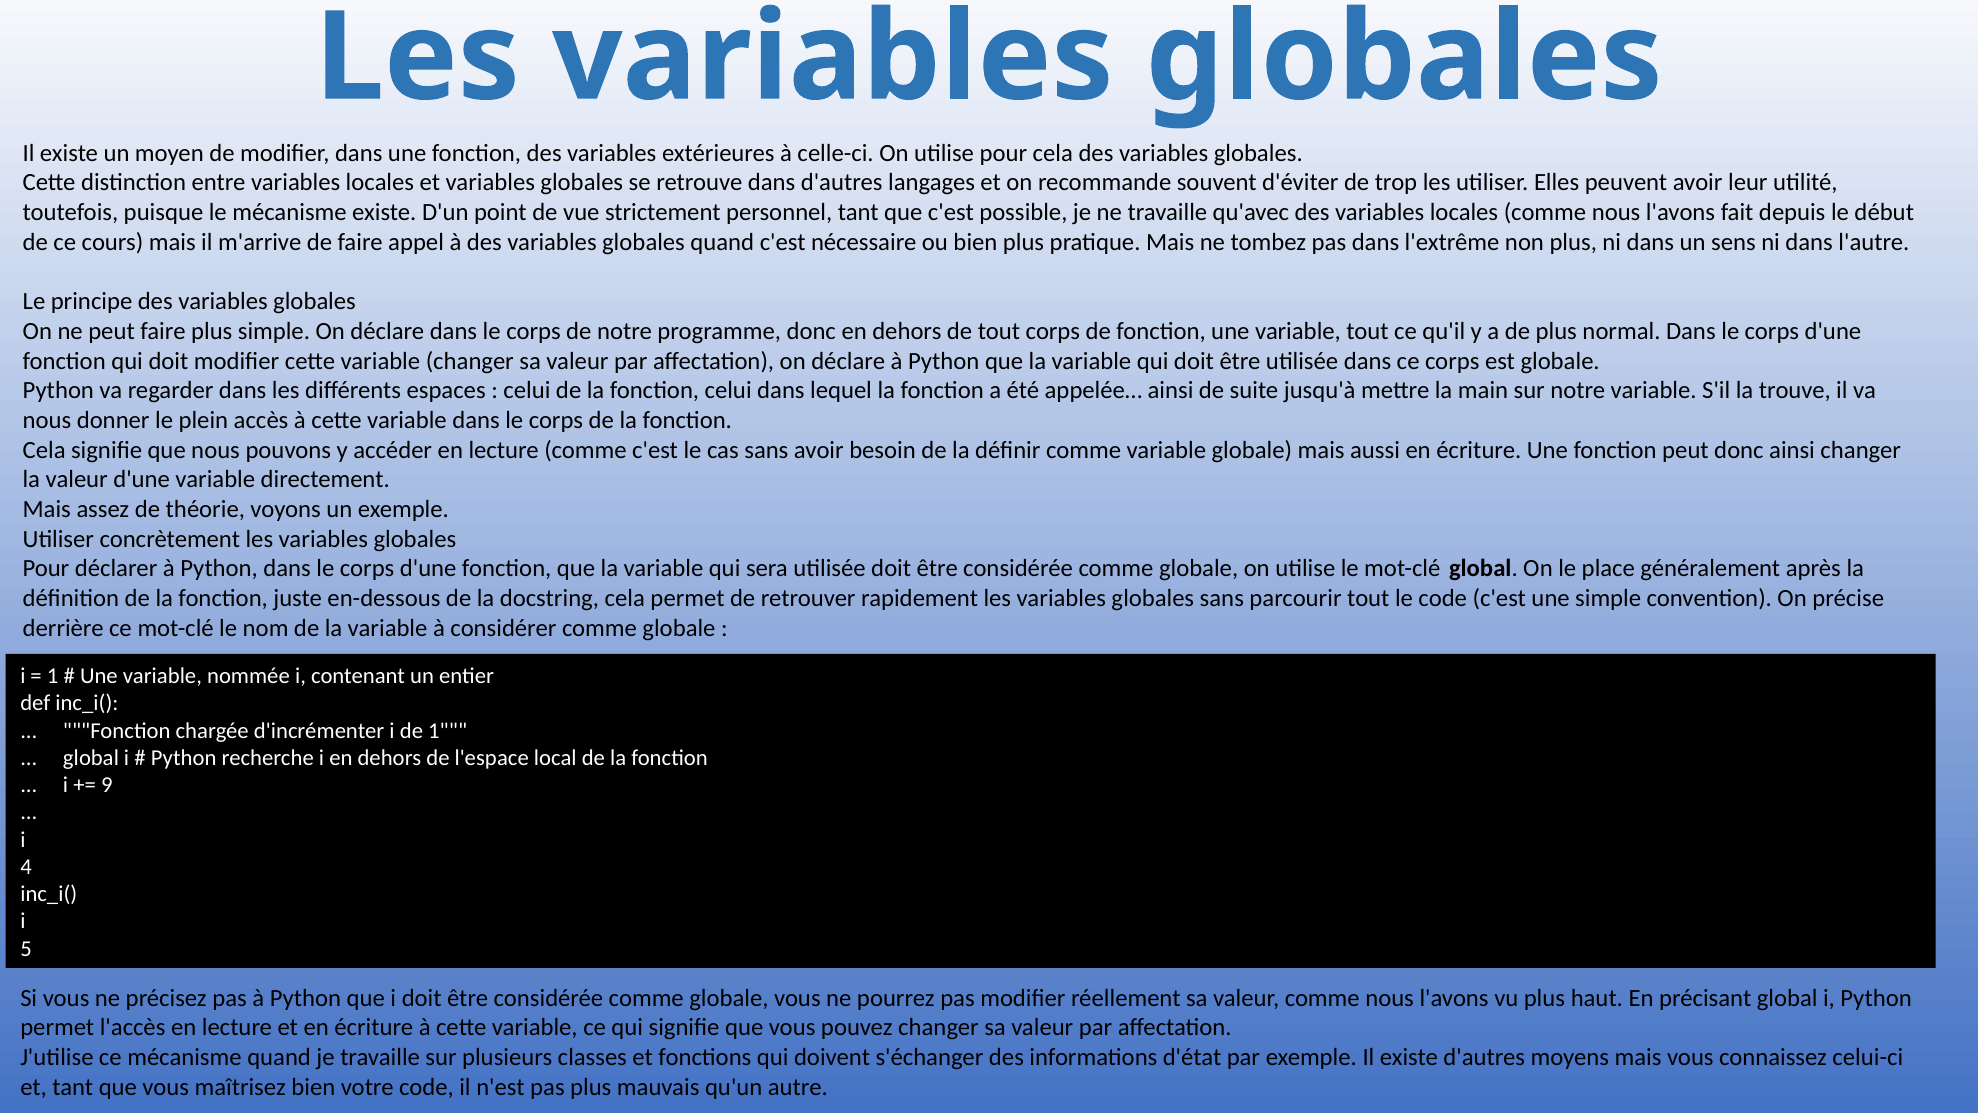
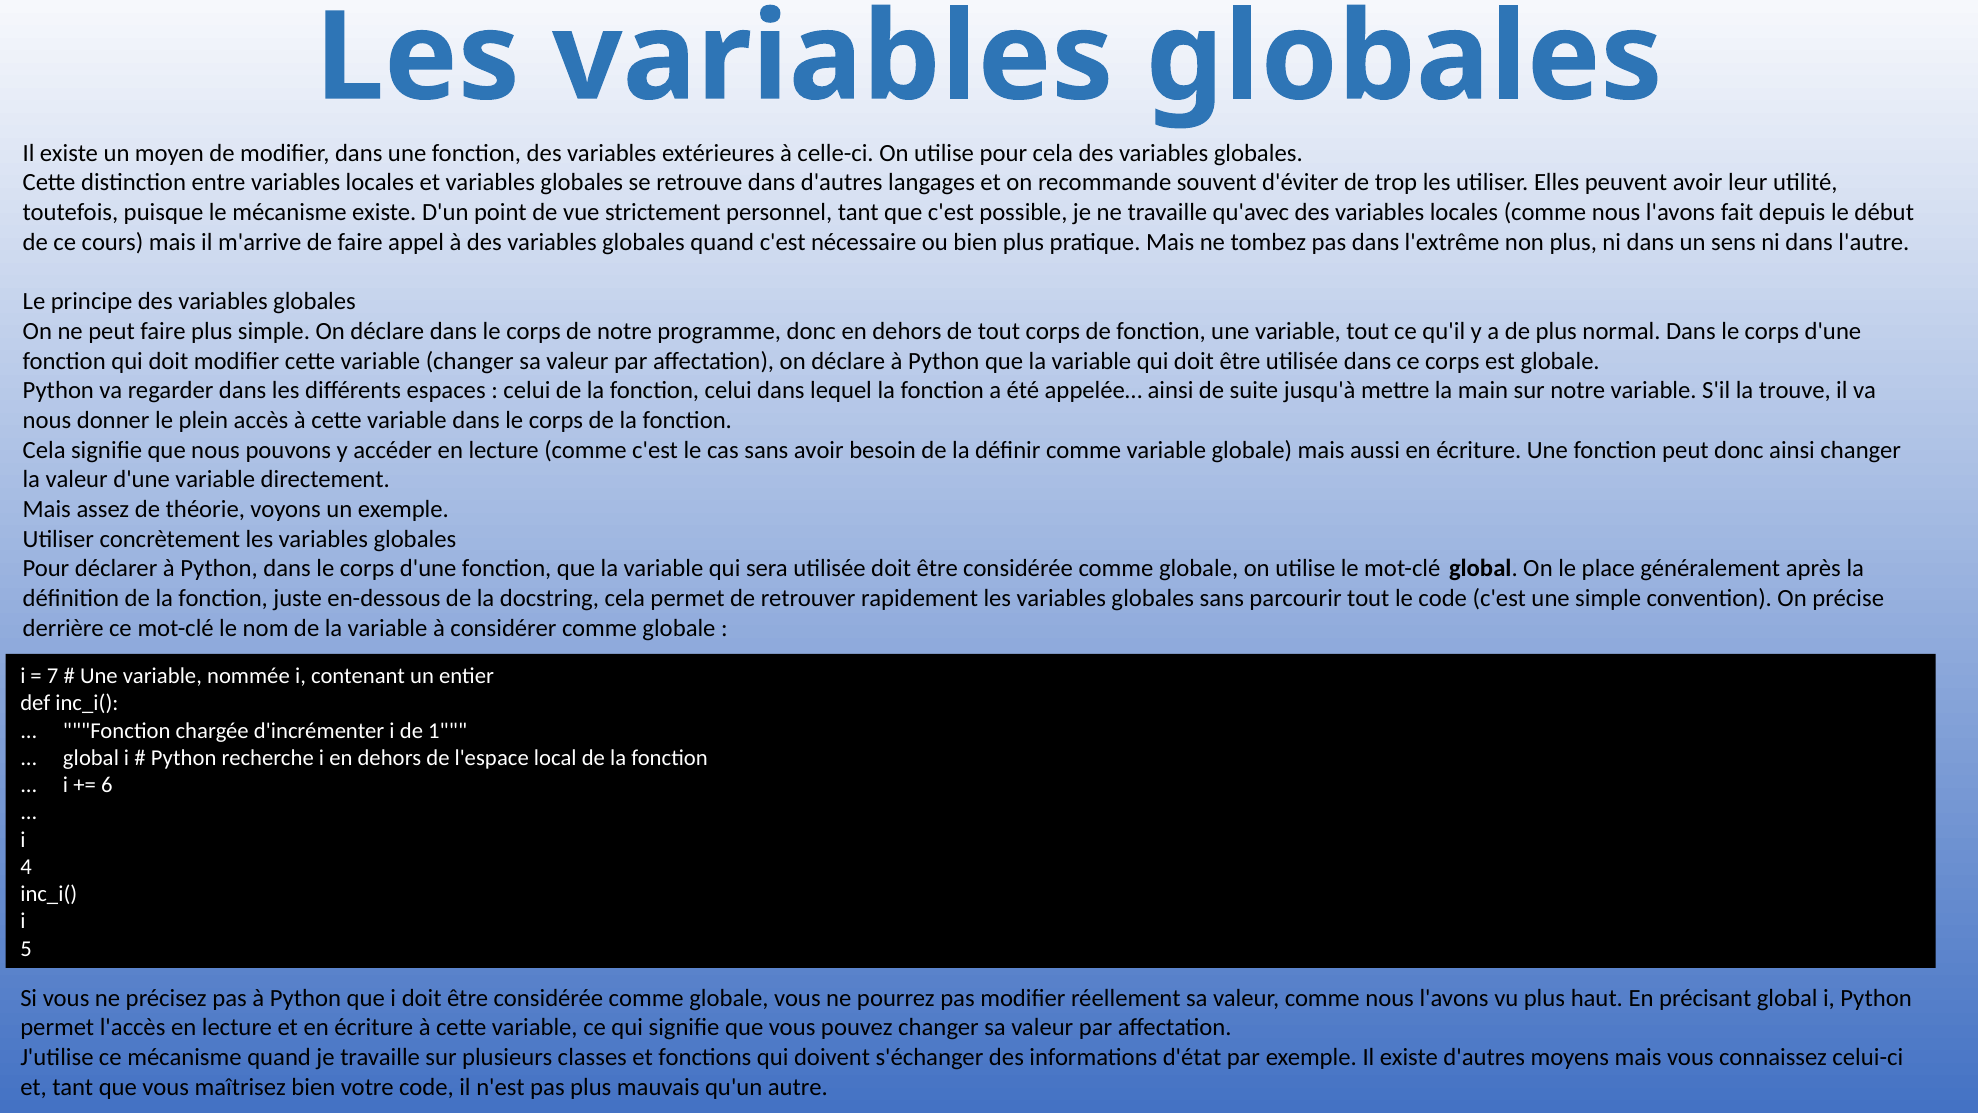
1: 1 -> 7 (53, 676)
9: 9 -> 6 (107, 785)
